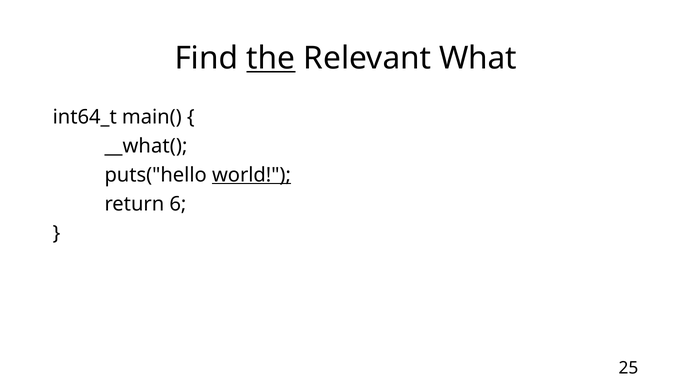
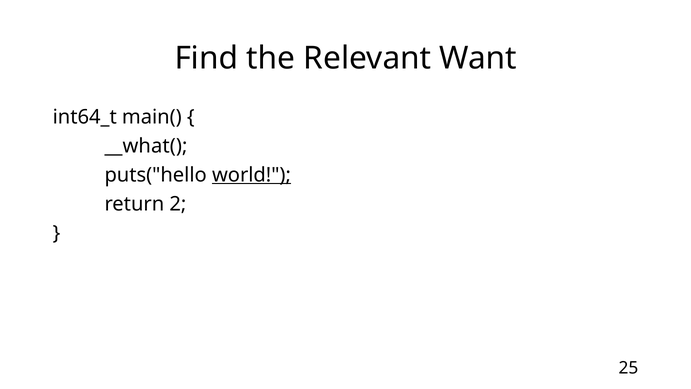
the underline: present -> none (271, 58)
What: What -> Want (478, 58)
6: 6 -> 2 (178, 204)
